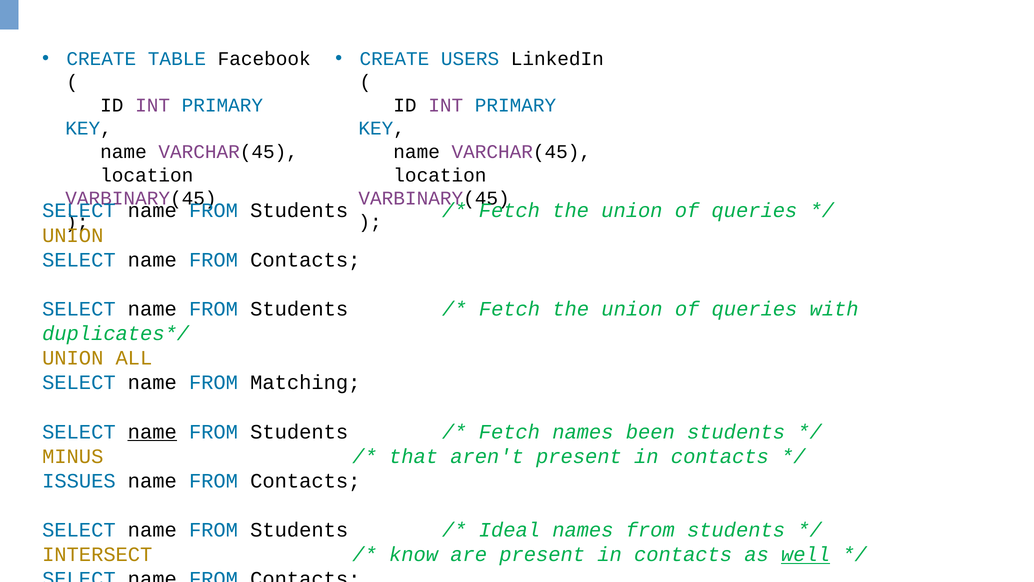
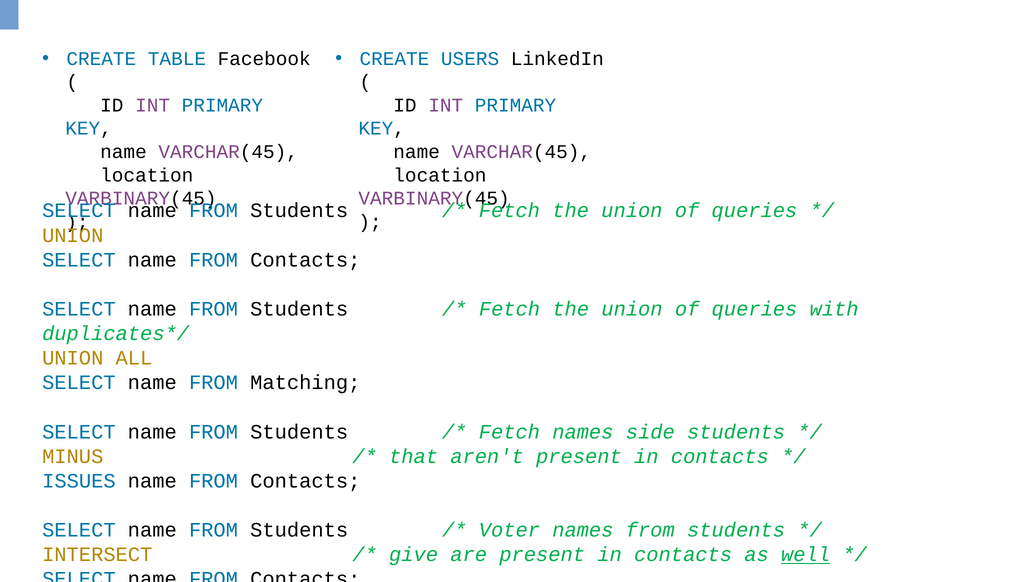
name underline: present -> none (152, 432)
been: been -> side (650, 432)
Ideal: Ideal -> Voter (509, 530)
know: know -> give (414, 554)
